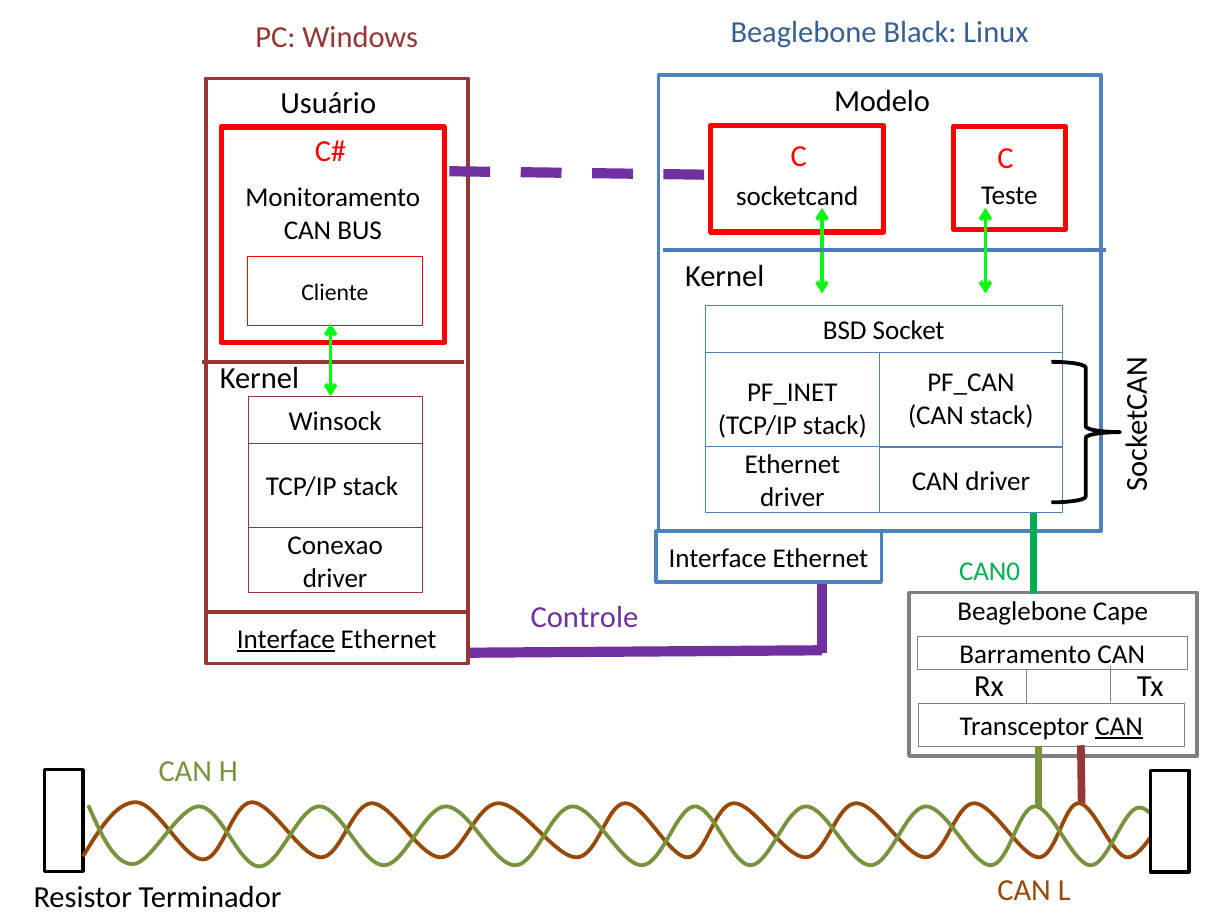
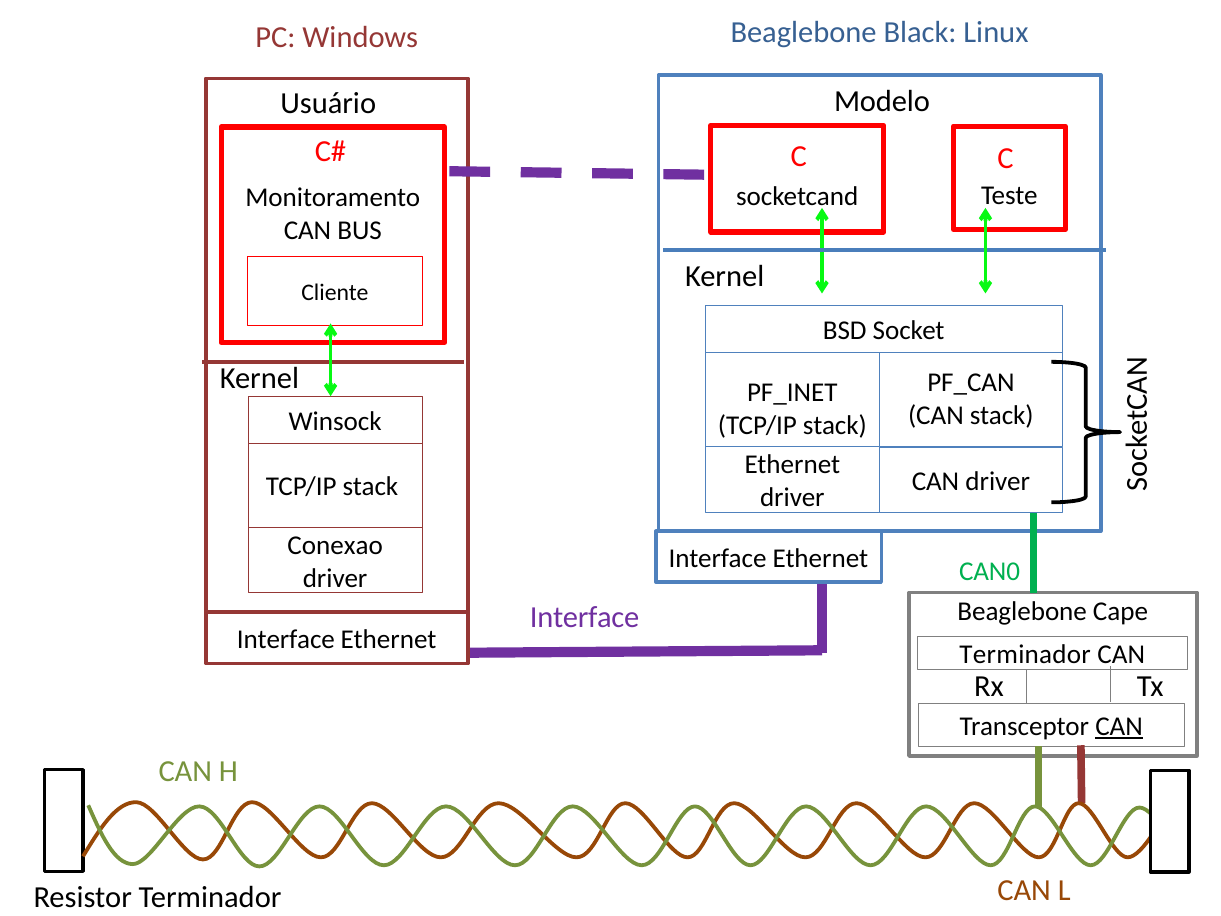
Controle: Controle -> Interface (585, 618)
Interface underline: present -> none (286, 639)
Barramento: Barramento -> Terminador (1025, 654)
